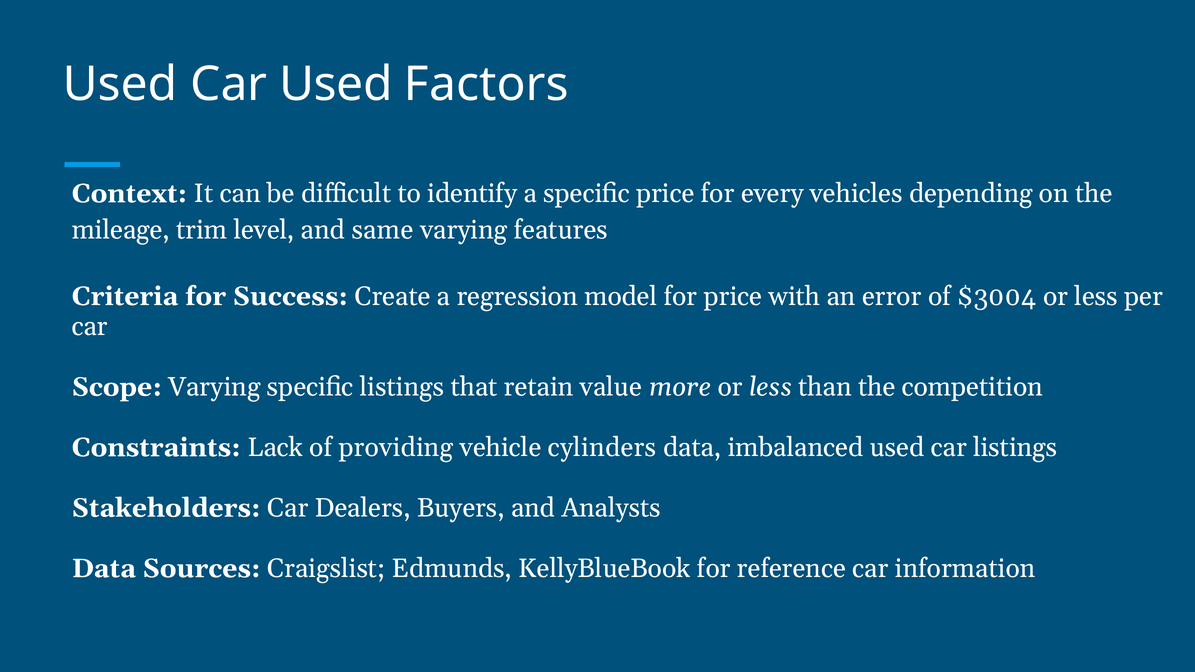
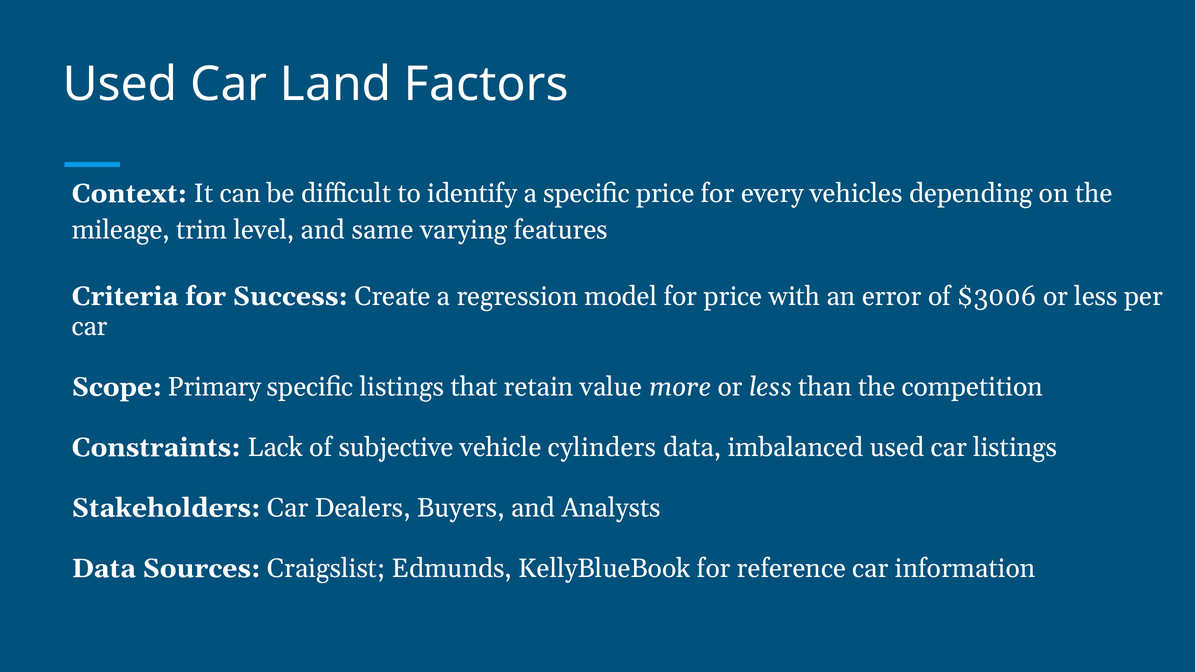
Car Used: Used -> Land (336, 84)
$3004: $3004 -> $3006 (997, 296)
Scope Varying: Varying -> Primary (215, 387)
providing: providing -> subjective (396, 448)
